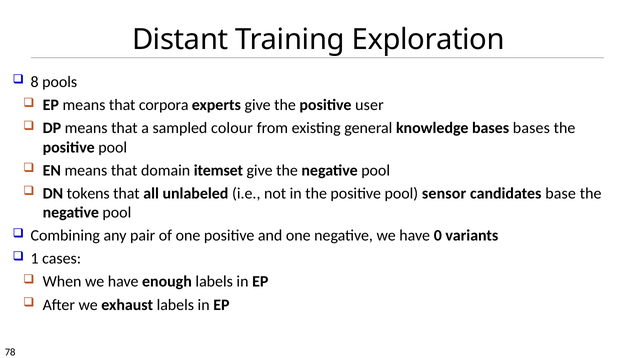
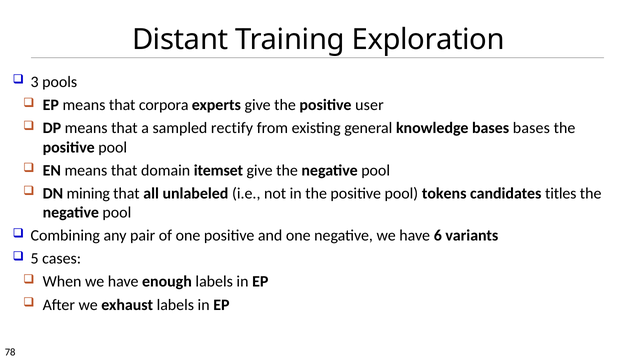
8: 8 -> 3 (35, 82)
colour: colour -> rectify (232, 128)
tokens: tokens -> mining (88, 194)
sensor: sensor -> tokens (444, 194)
base: base -> titles (561, 194)
0: 0 -> 6 (438, 236)
1: 1 -> 5 (35, 259)
